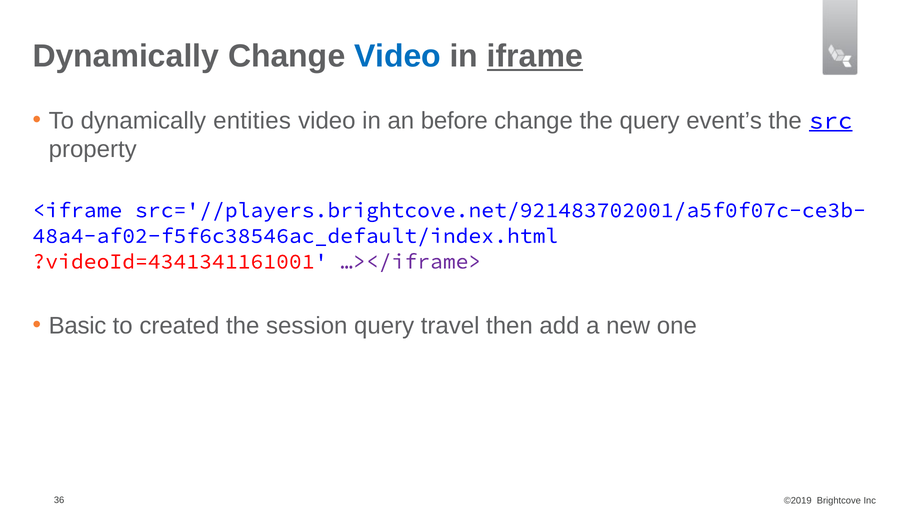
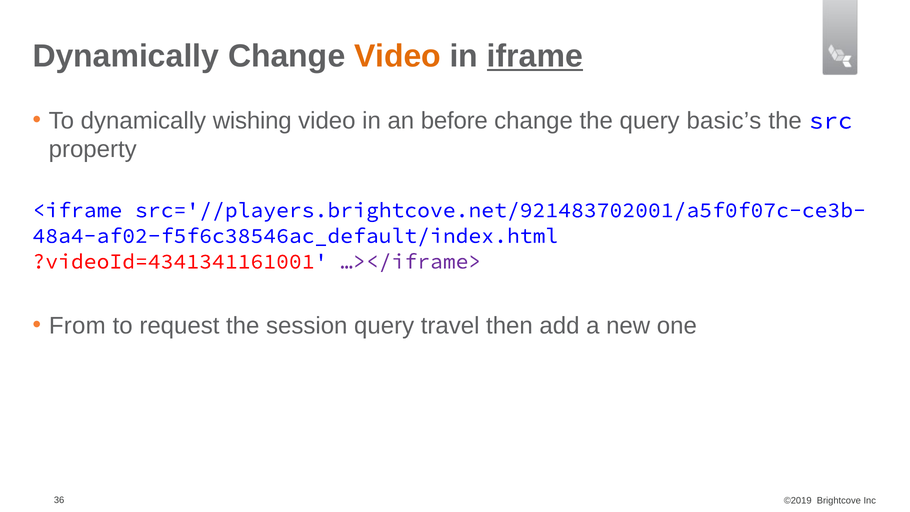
Video colour: blue -> orange (398, 56)
entities: entities -> wishing (252, 121)
event’s: event’s -> basic’s (724, 121)
src underline: present -> none (831, 121)
Basic: Basic -> From (77, 326)
created: created -> request (179, 326)
